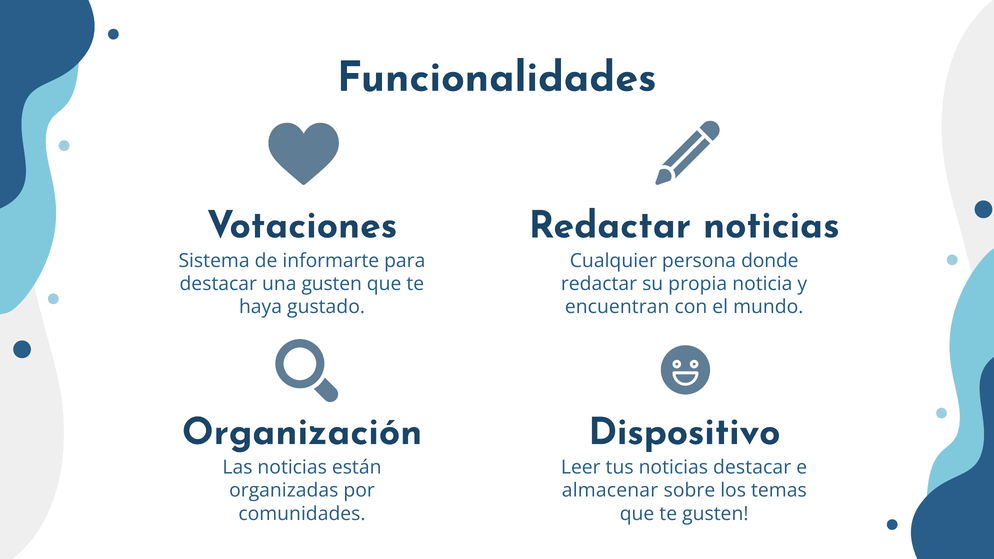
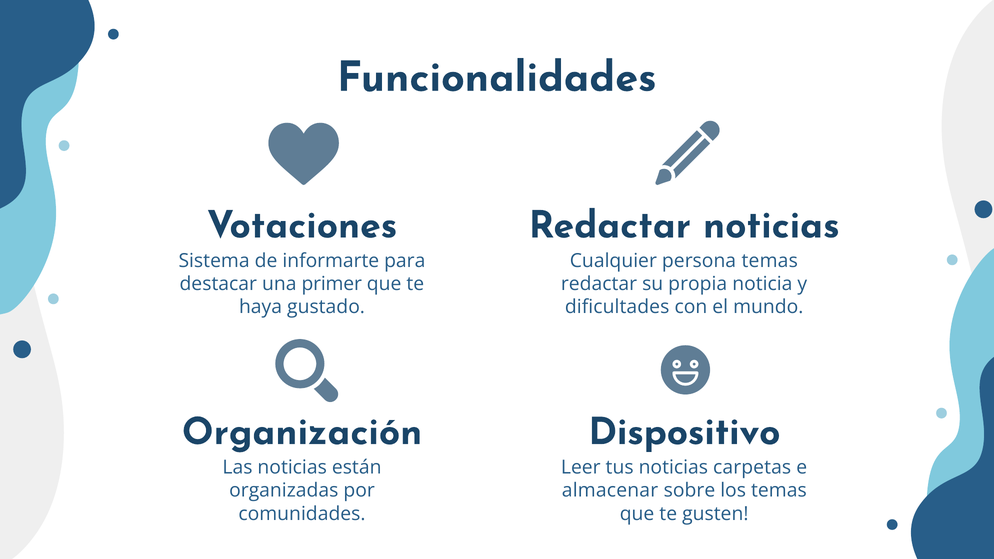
persona donde: donde -> temas (770, 261)
una gusten: gusten -> primer (332, 284)
encuentran: encuentran -> dificultades (617, 307)
noticias destacar: destacar -> carpetas (752, 467)
